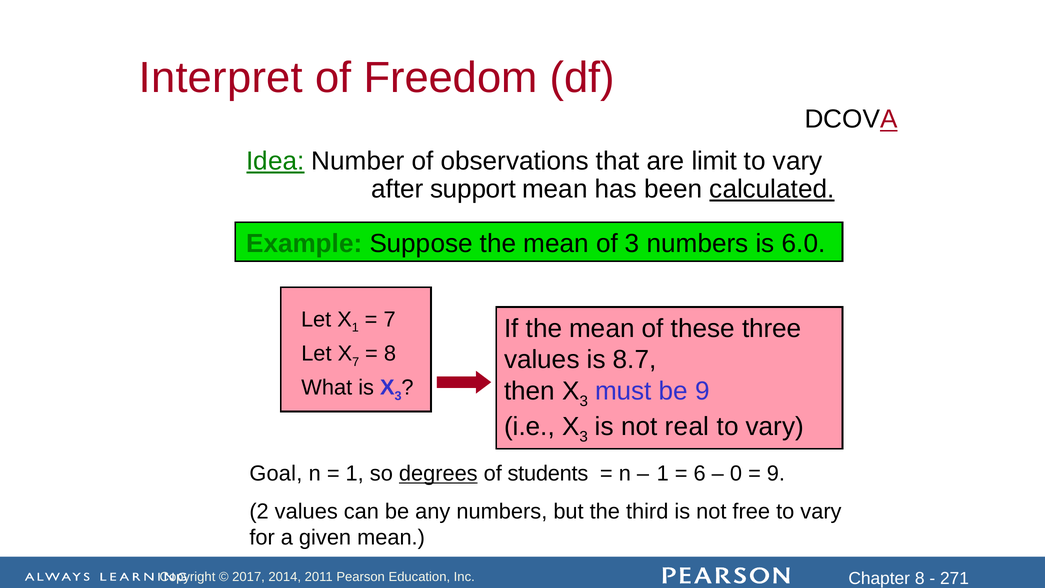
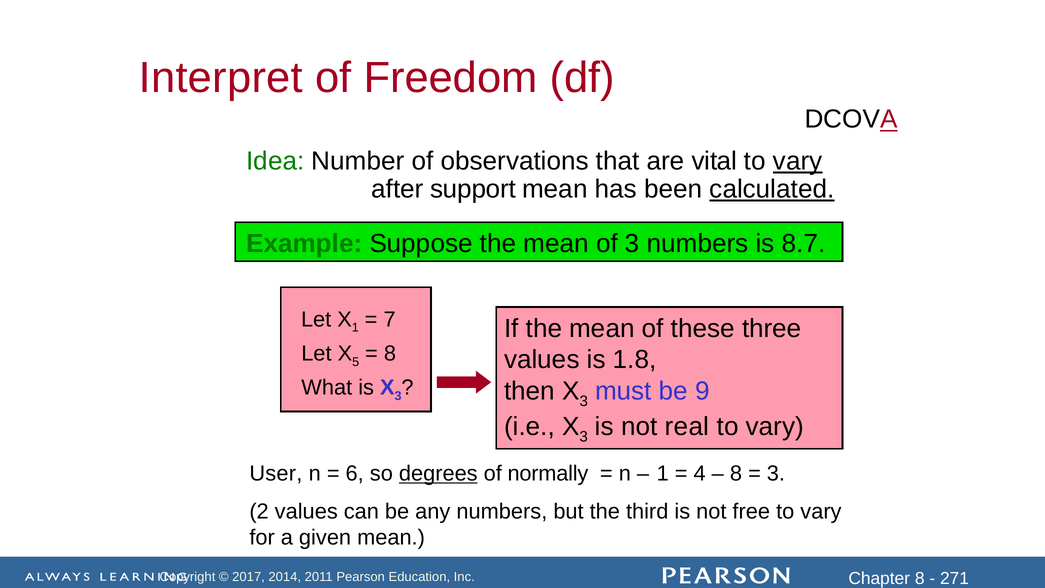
Idea underline: present -> none (275, 161)
limit: limit -> vital (714, 161)
vary underline: none -> present (798, 161)
6.0: 6.0 -> 8.7 (804, 244)
7: 7 -> 5 (356, 362)
8.7: 8.7 -> 1.8 (635, 360)
Goal: Goal -> User (276, 473)
1: 1 -> 6 (355, 473)
students: students -> normally (548, 473)
6: 6 -> 4 (700, 473)
0: 0 -> 8 (736, 473)
9: 9 -> 3 (776, 473)
